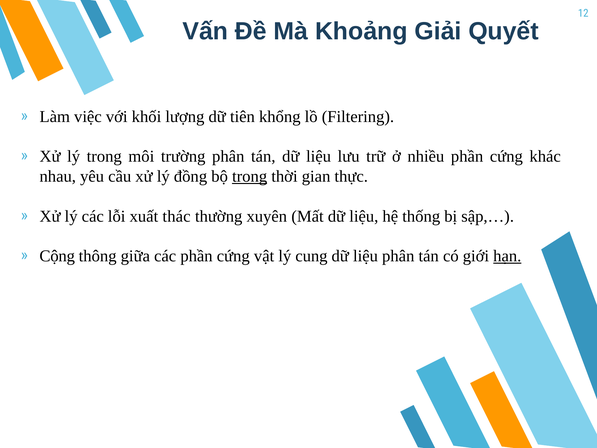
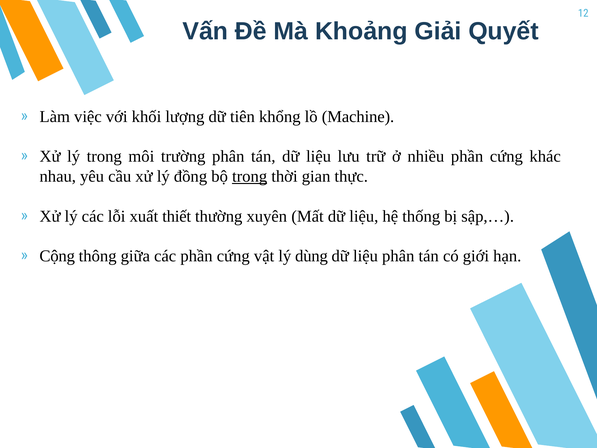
Filtering: Filtering -> Machine (358, 117)
thác: thác -> thiết (177, 216)
cung: cung -> dùng (311, 256)
hạn underline: present -> none (507, 256)
